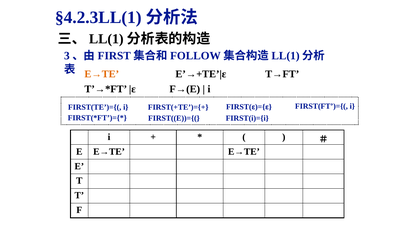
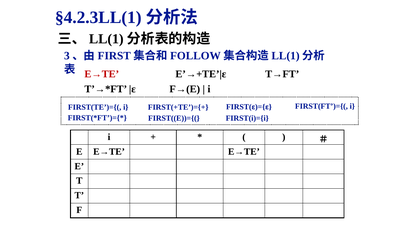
E→TE colour: orange -> red (102, 74)
